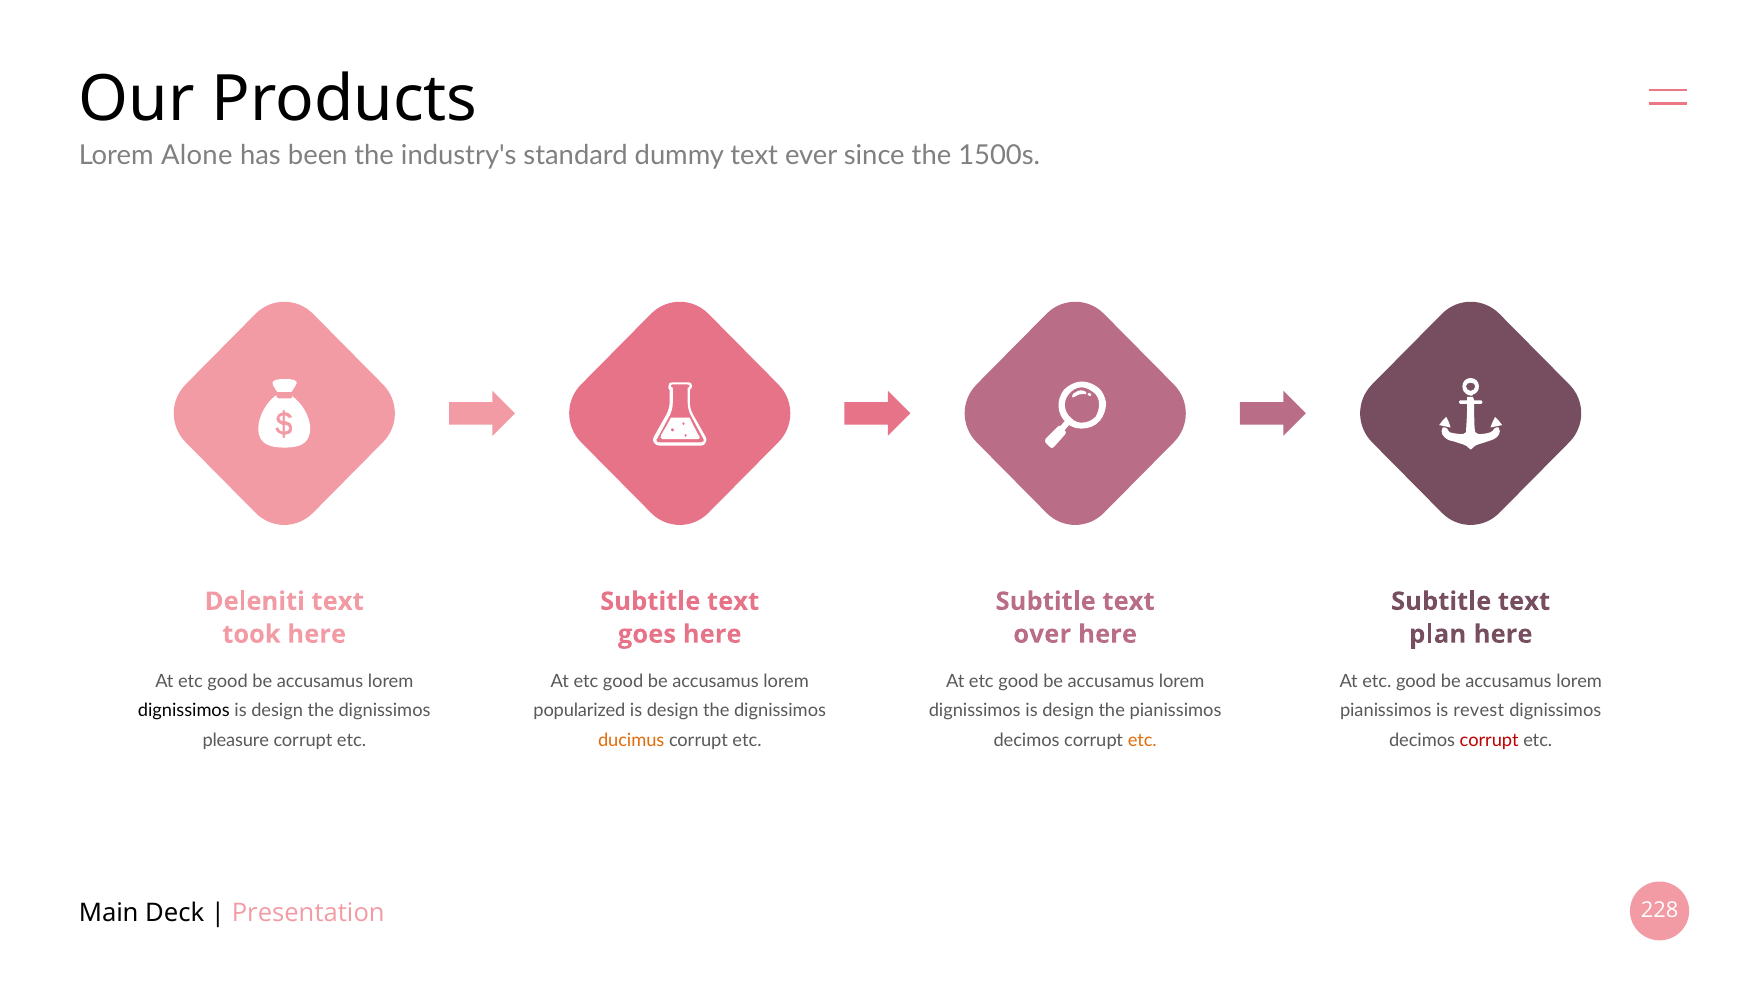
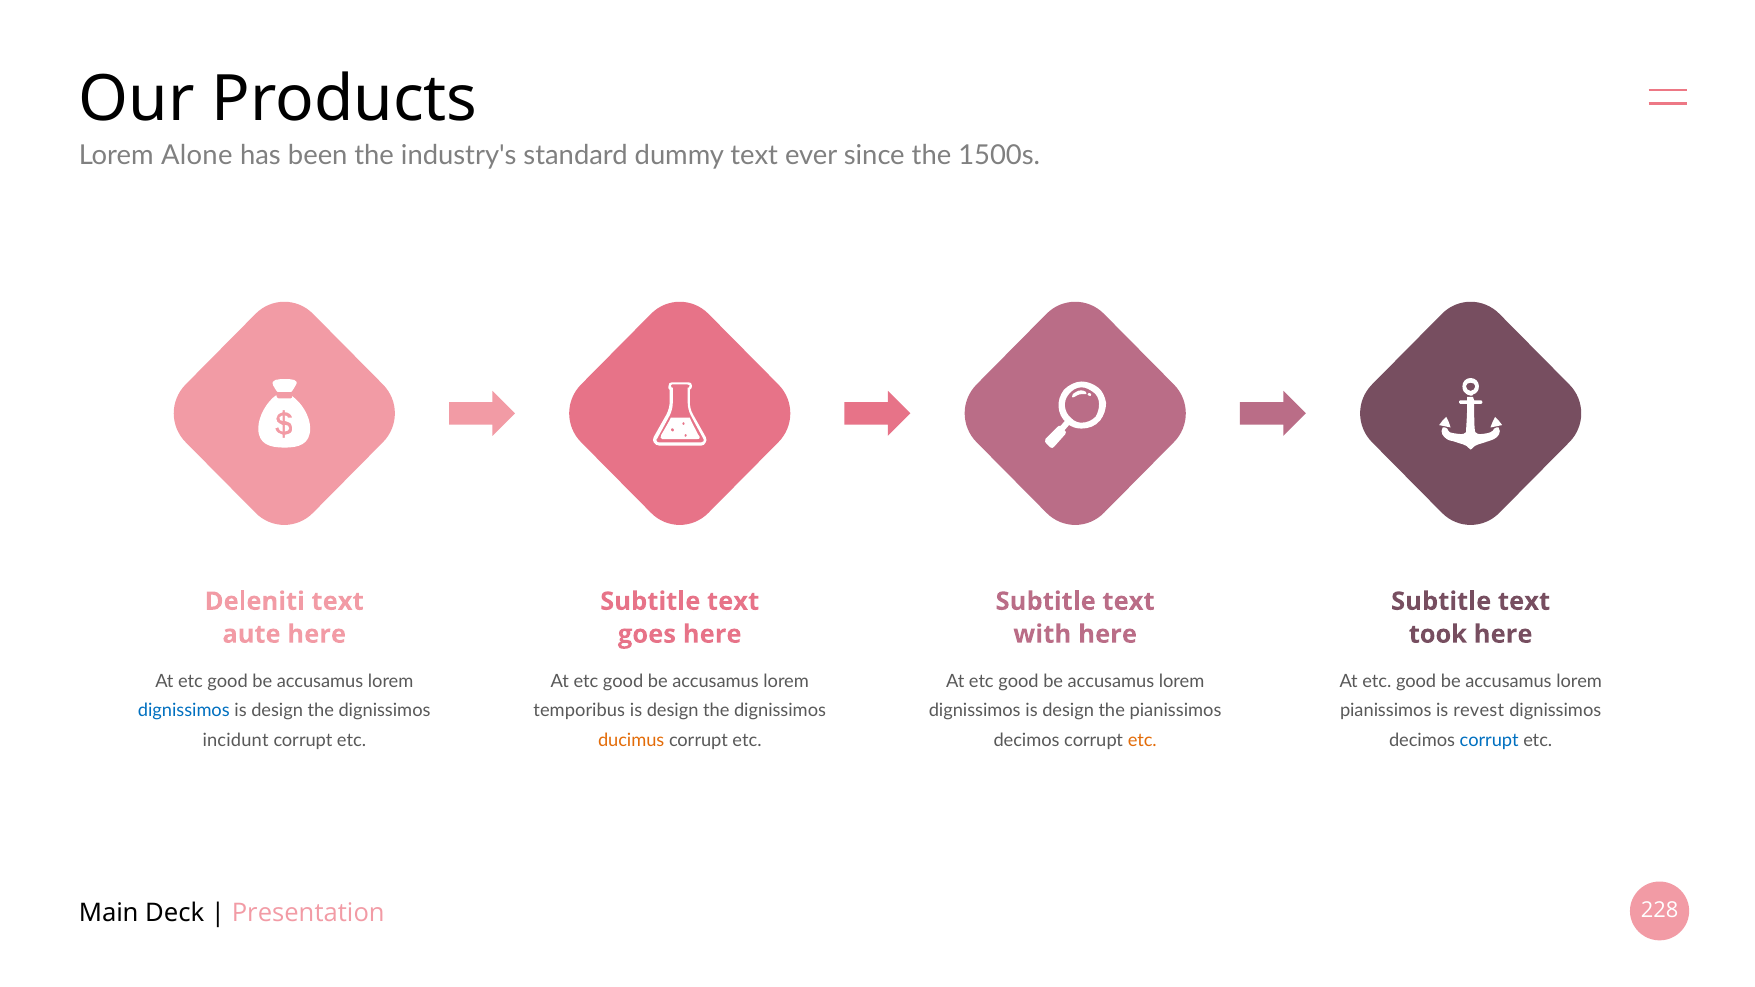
took: took -> aute (251, 634)
over: over -> with (1042, 634)
plan: plan -> took (1438, 634)
dignissimos colour: black -> blue (184, 711)
popularized: popularized -> temporibus (579, 711)
pleasure: pleasure -> incidunt (236, 740)
corrupt colour: red -> blue (1489, 740)
